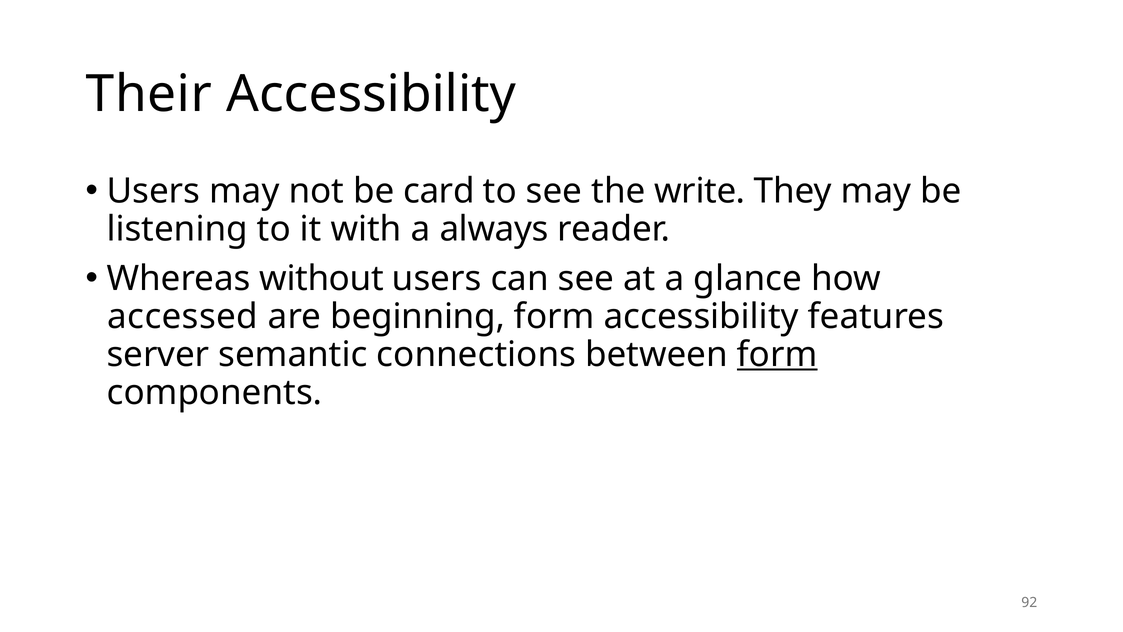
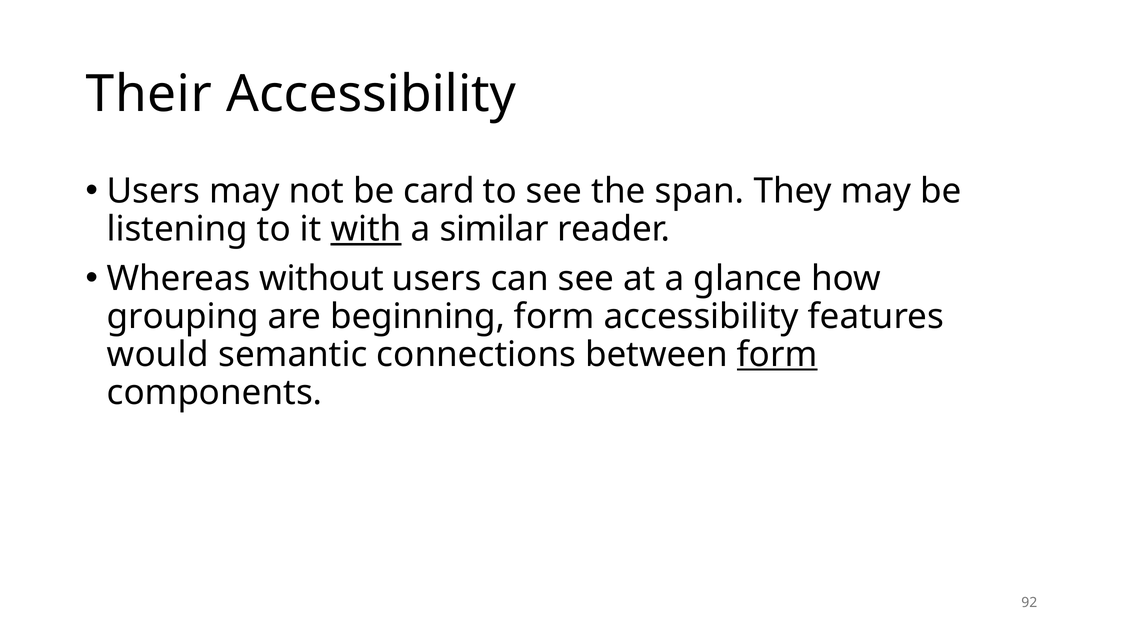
write: write -> span (700, 191)
with underline: none -> present (366, 229)
always: always -> similar (494, 229)
accessed: accessed -> grouping (183, 316)
server: server -> would (158, 354)
